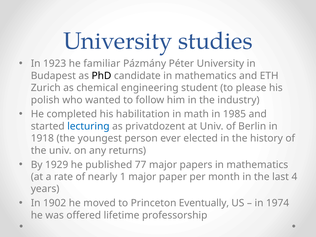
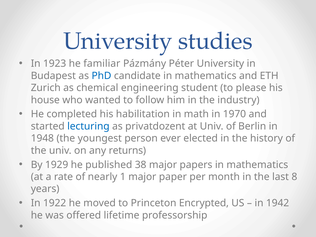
PhD colour: black -> blue (101, 76)
polish: polish -> house (45, 100)
1985: 1985 -> 1970 (234, 114)
1918: 1918 -> 1948 (42, 138)
77: 77 -> 38 (141, 165)
4: 4 -> 8 (294, 177)
1902: 1902 -> 1922 (55, 203)
Eventually: Eventually -> Encrypted (204, 203)
1974: 1974 -> 1942 (278, 203)
